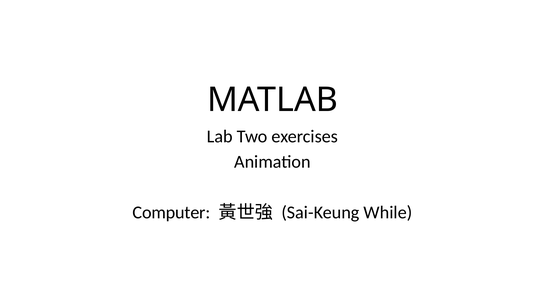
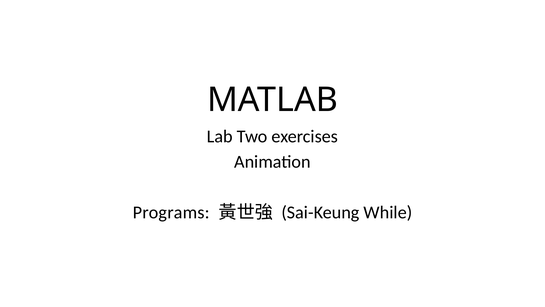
Computer: Computer -> Programs (171, 212)
